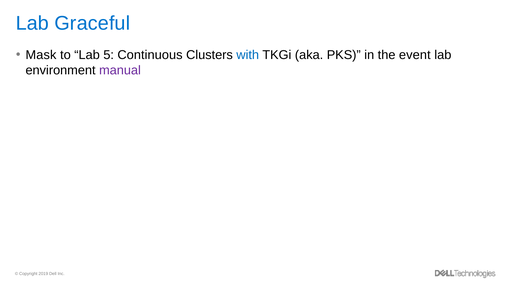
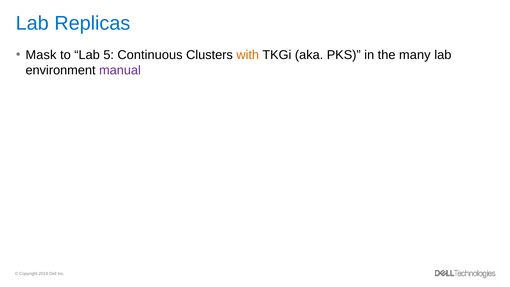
Graceful: Graceful -> Replicas (92, 23)
with colour: blue -> orange (248, 55)
event: event -> many (415, 55)
